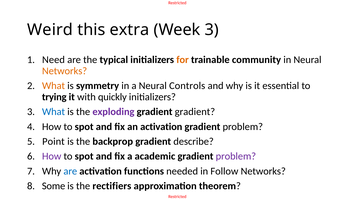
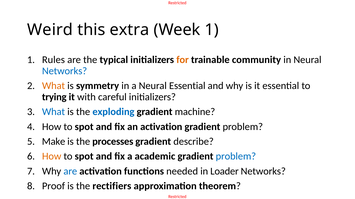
Week 3: 3 -> 1 (212, 30)
Need: Need -> Rules (53, 60)
Networks colour: orange -> blue (65, 71)
Neural Controls: Controls -> Essential (187, 86)
quickly: quickly -> careful (112, 97)
exploding colour: purple -> blue (113, 112)
gradient gradient: gradient -> machine (195, 112)
Point: Point -> Make (54, 142)
backprop: backprop -> processes (113, 142)
How colour: purple -> orange (52, 157)
problem colour: purple -> blue (236, 157)
Follow: Follow -> Loader (224, 172)
Some: Some -> Proof (54, 187)
